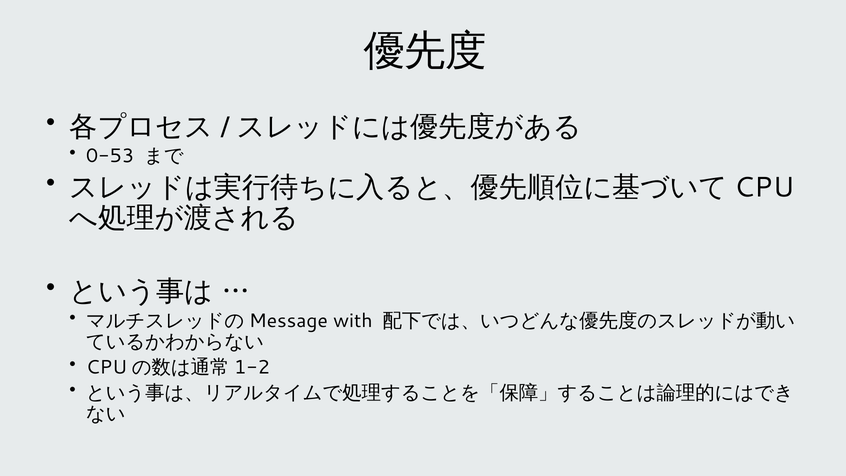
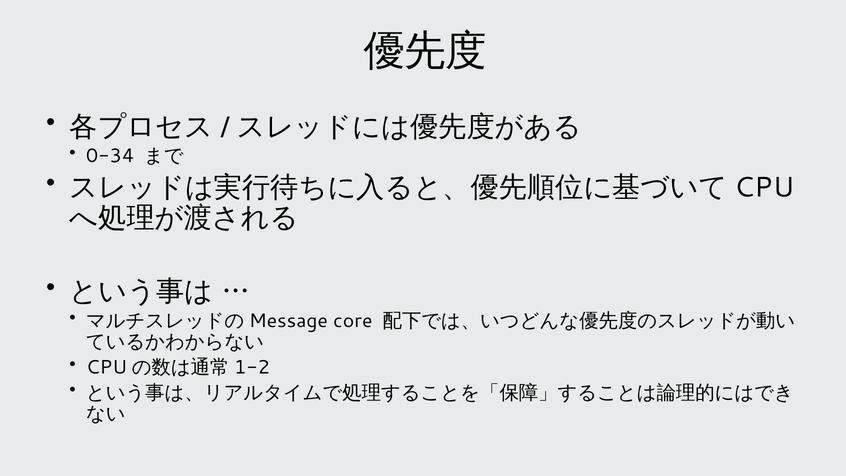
0-53: 0-53 -> 0-34 (110, 156)
with: with -> core (353, 321)
